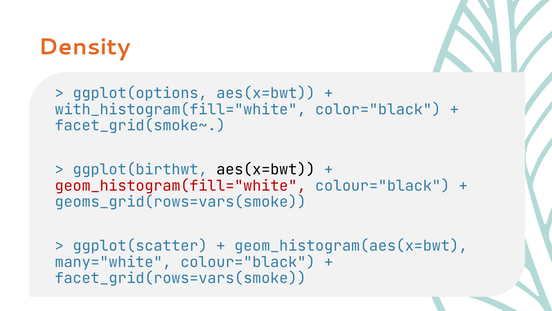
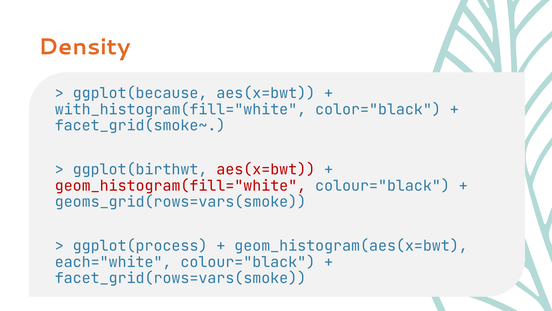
ggplot(options: ggplot(options -> ggplot(because (140, 93)
aes(x=bwt colour: black -> red (266, 169)
ggplot(scatter: ggplot(scatter -> ggplot(process (140, 246)
many="white: many="white -> each="white (113, 262)
